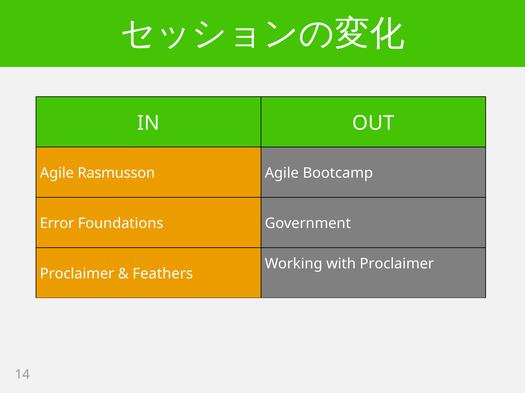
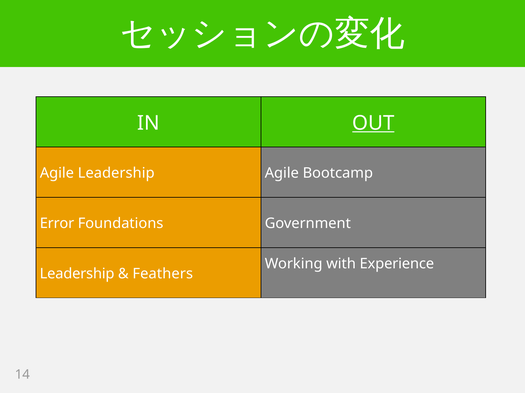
OUT underline: none -> present (373, 123)
Agile Rasmusson: Rasmusson -> Leadership (116, 173)
with Proclaimer: Proclaimer -> Experience (397, 264)
Proclaimer: Proclaimer -> Leadership (77, 274)
